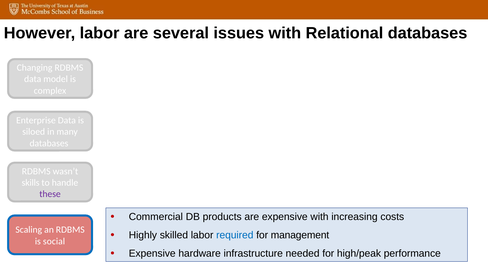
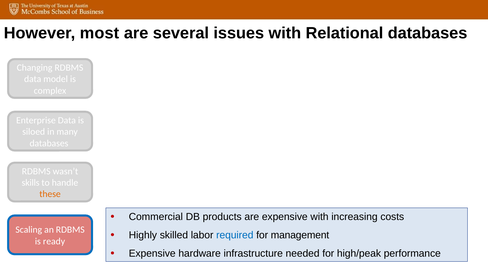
However labor: labor -> most (99, 33)
these colour: purple -> orange (50, 194)
social: social -> ready (54, 241)
